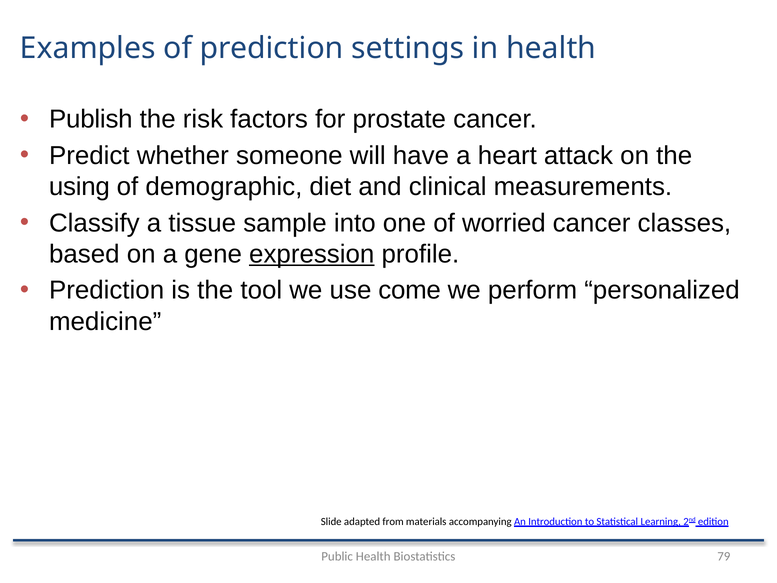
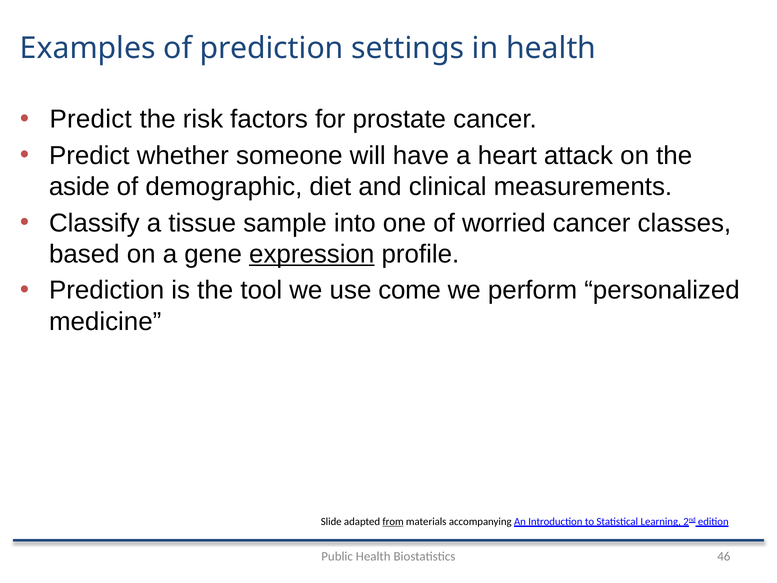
Publish: Publish -> Predict (91, 119)
using: using -> aside (79, 187)
from underline: none -> present (393, 521)
79: 79 -> 46 (724, 556)
